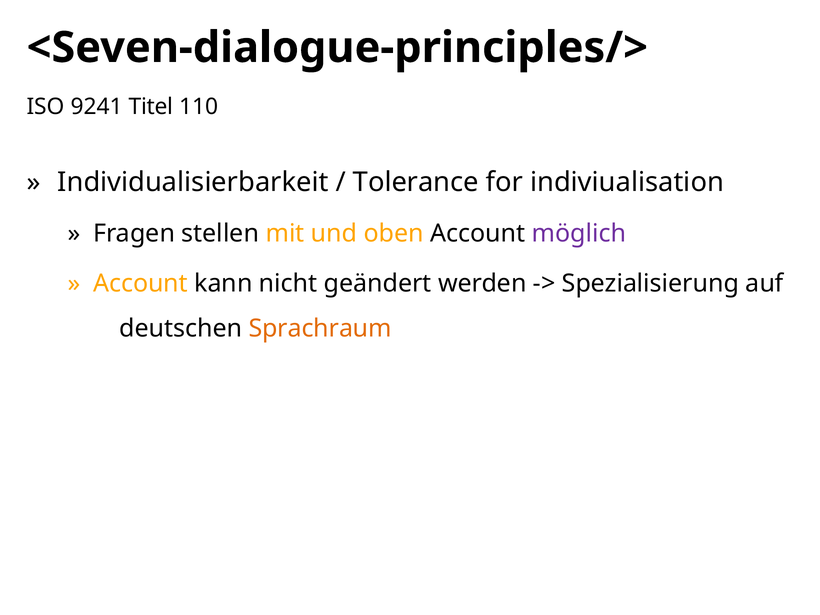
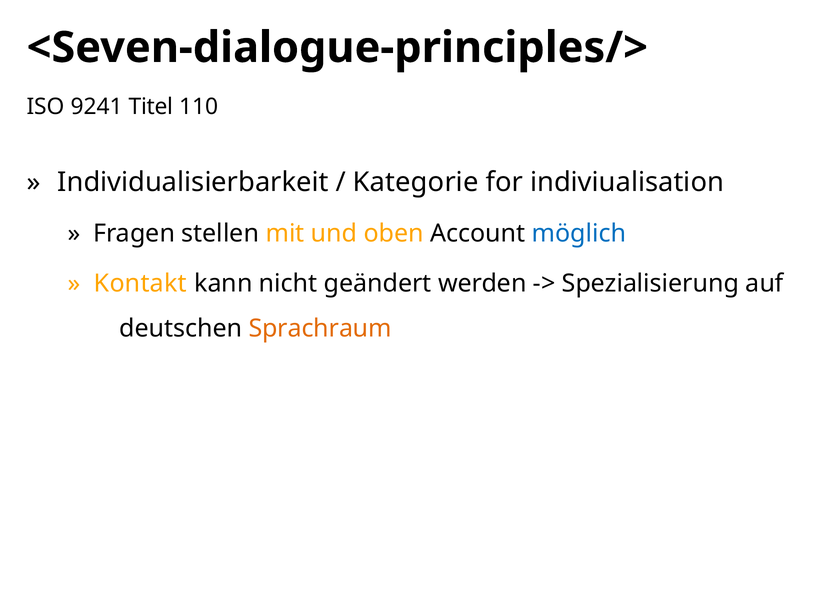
Tolerance: Tolerance -> Kategorie (416, 182)
möglich colour: purple -> blue (579, 234)
Account: Account -> Kontakt (140, 284)
